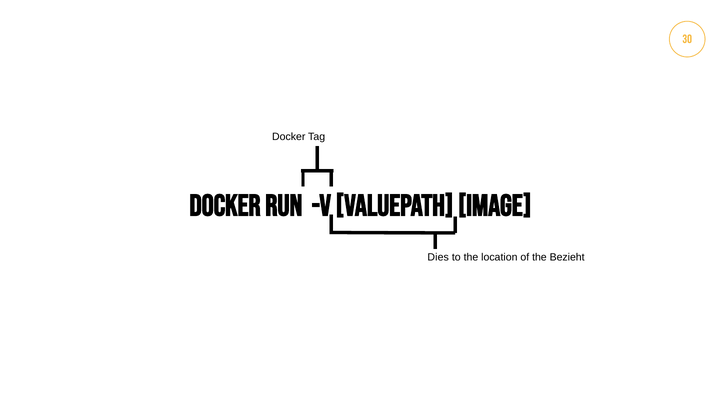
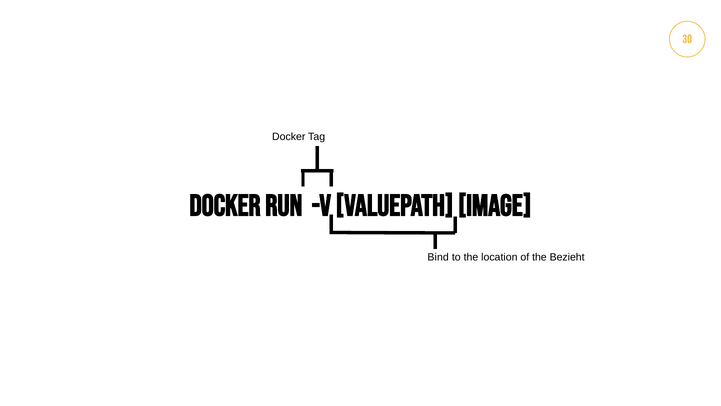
Dies: Dies -> Bind (438, 257)
